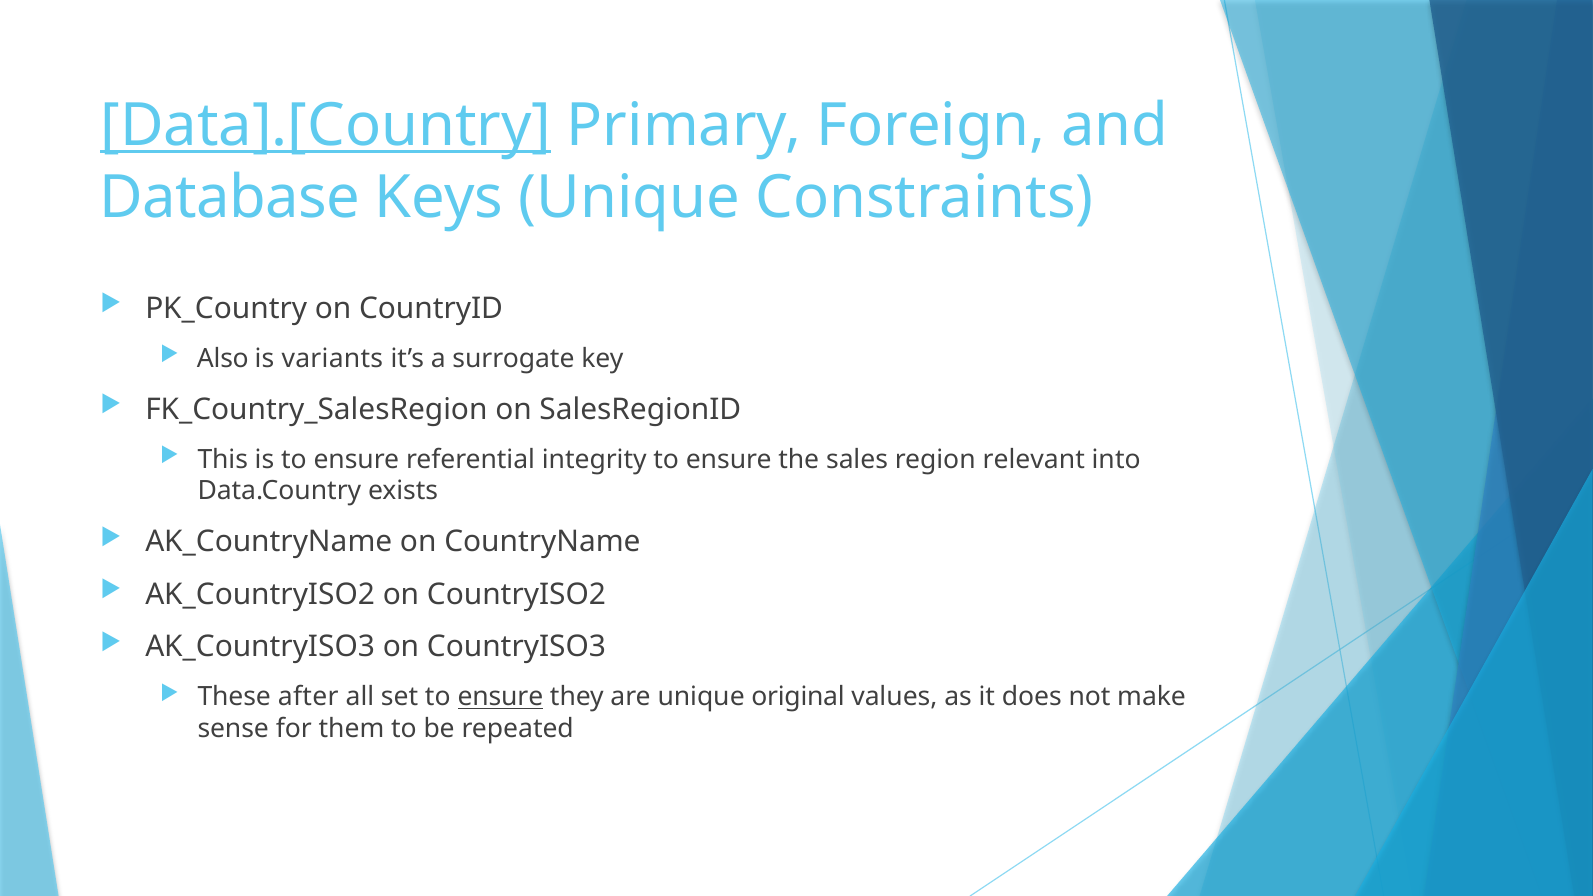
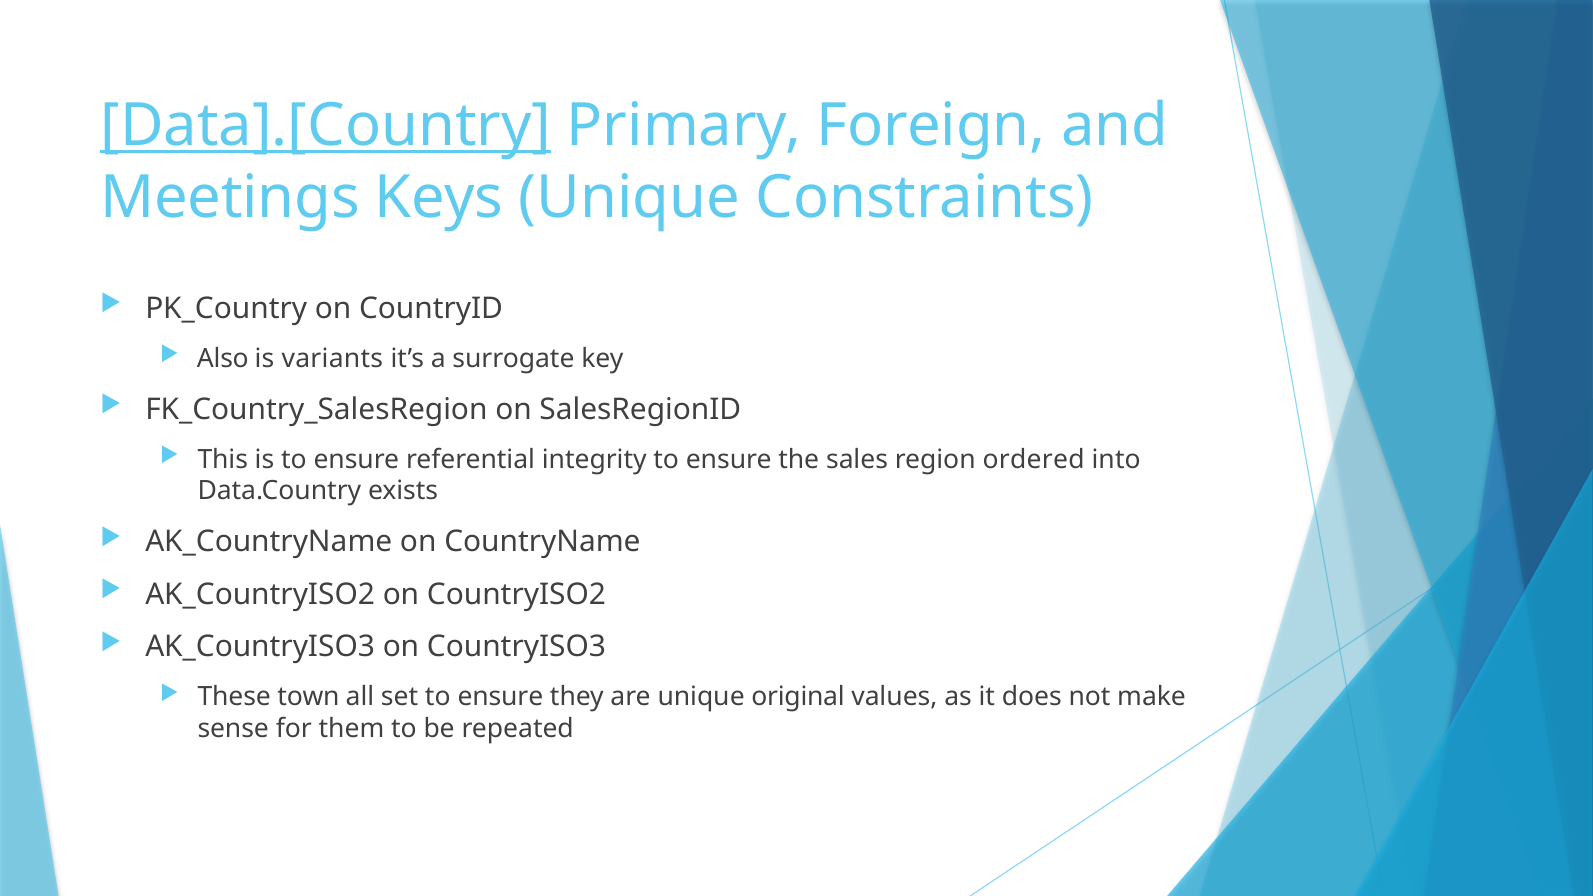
Database: Database -> Meetings (230, 197)
relevant: relevant -> ordered (1034, 459)
after: after -> town (308, 697)
ensure underline: present -> none (500, 697)
